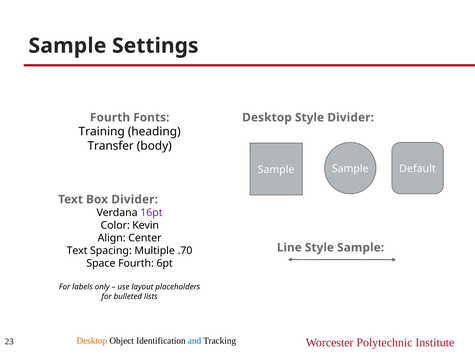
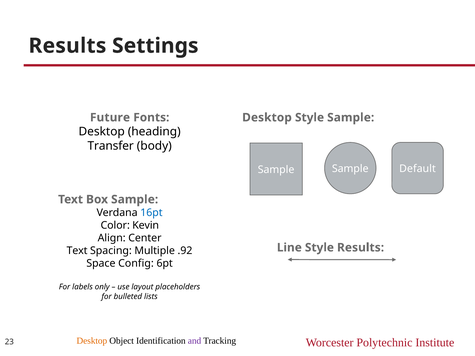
Sample: Sample -> Results (67, 46)
Fourth: Fourth -> Future (110, 118)
Style Divider: Divider -> Sample (351, 118)
Training: Training -> Desktop (102, 132)
Box Divider: Divider -> Sample (135, 200)
16pt colour: purple -> blue (151, 213)
Style Sample: Sample -> Results (361, 248)
.70: .70 -> .92 (185, 251)
Space Fourth: Fourth -> Config (136, 264)
and colour: blue -> purple (195, 341)
